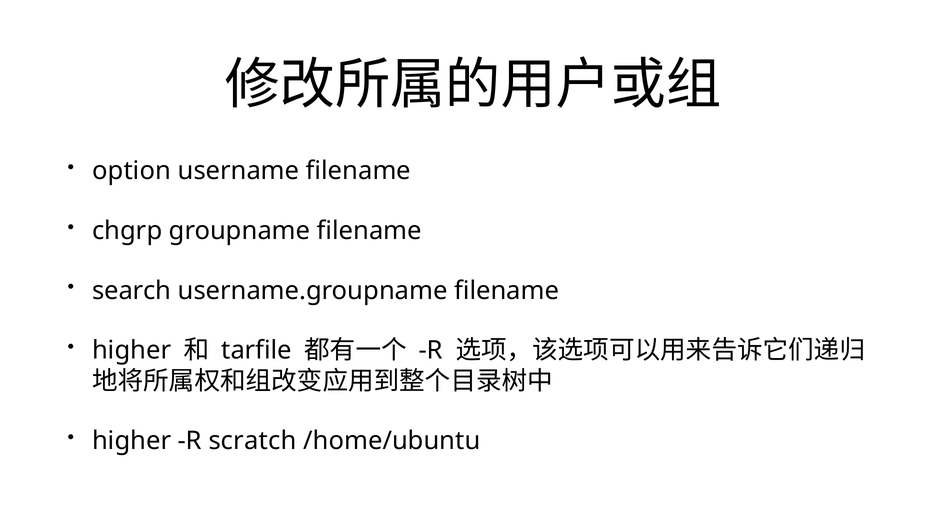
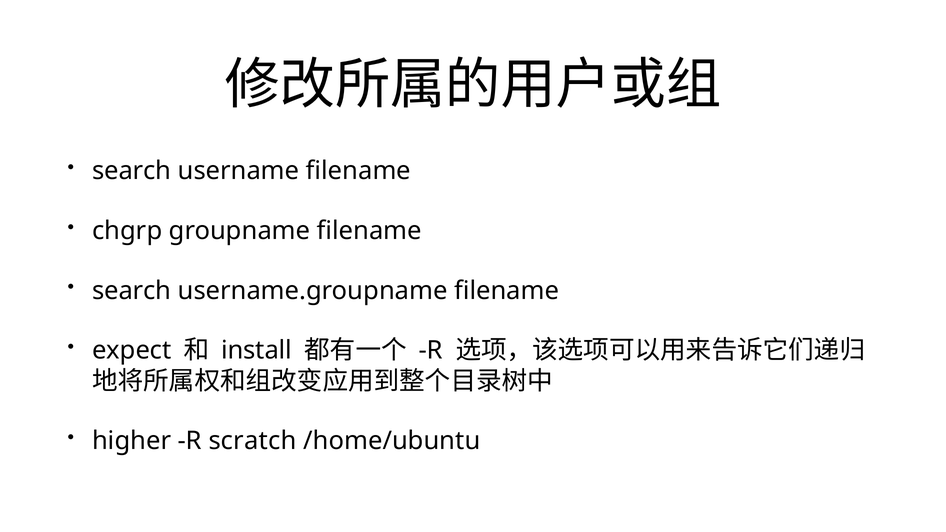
option: option -> search (132, 171)
higher: higher -> expect (132, 350)
tarfile: tarfile -> install (257, 350)
